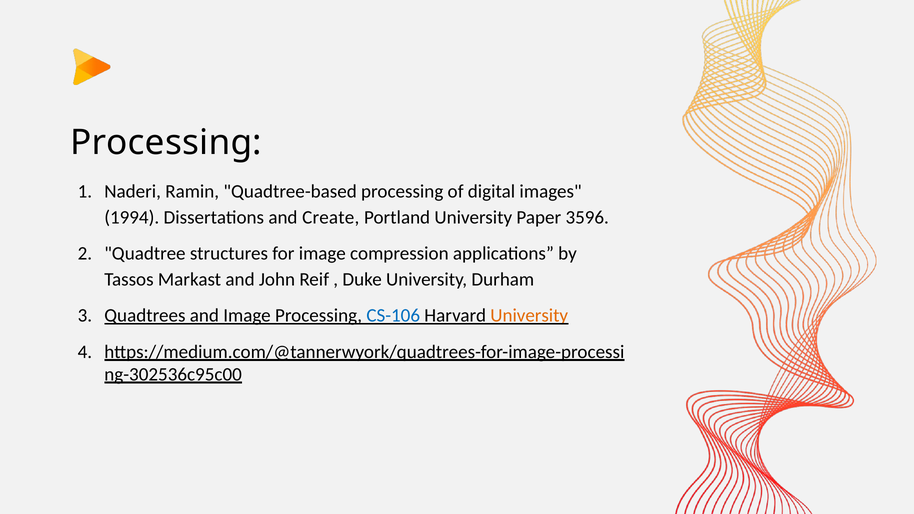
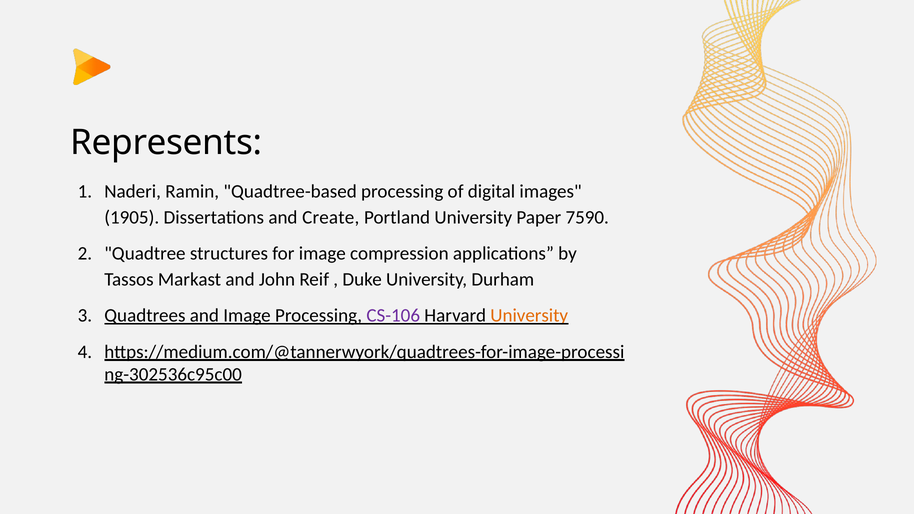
Processing: Processing -> Represents (166, 143)
1994: 1994 -> 1905 (132, 218)
3596: 3596 -> 7590 (587, 218)
CS-106 colour: blue -> purple (393, 316)
